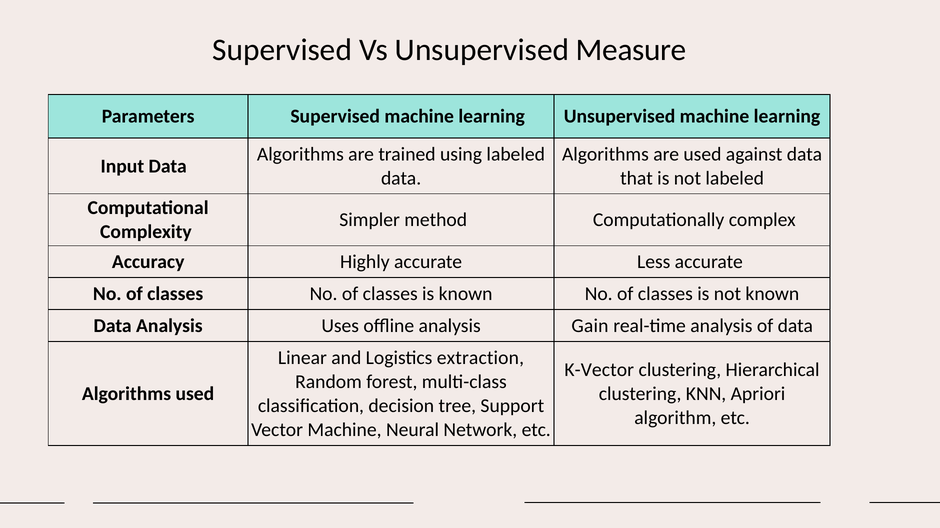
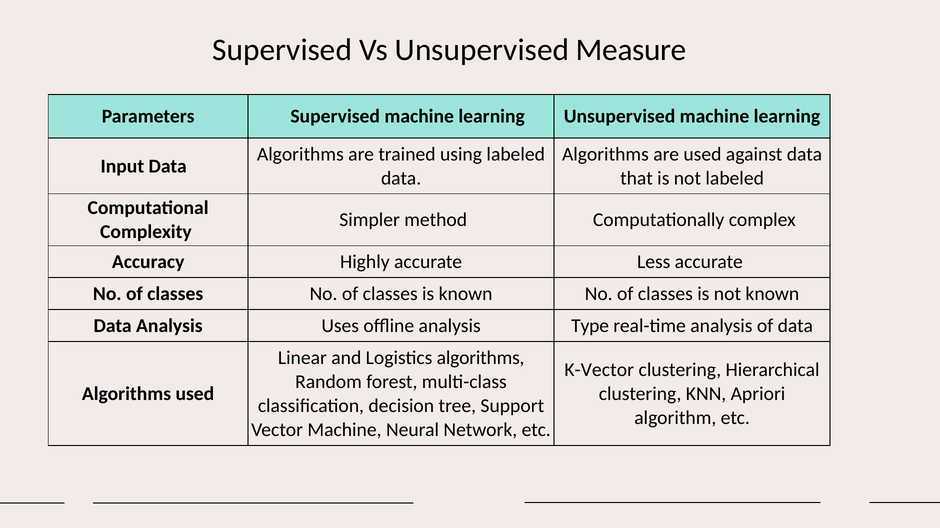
Gain: Gain -> Type (590, 326)
Logistics extraction: extraction -> algorithms (481, 358)
